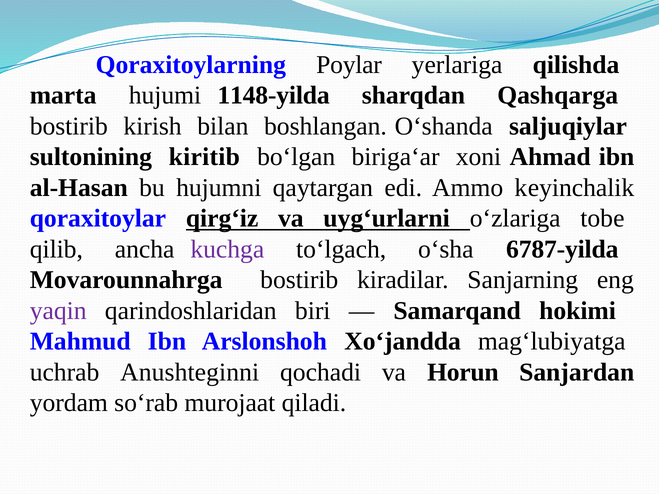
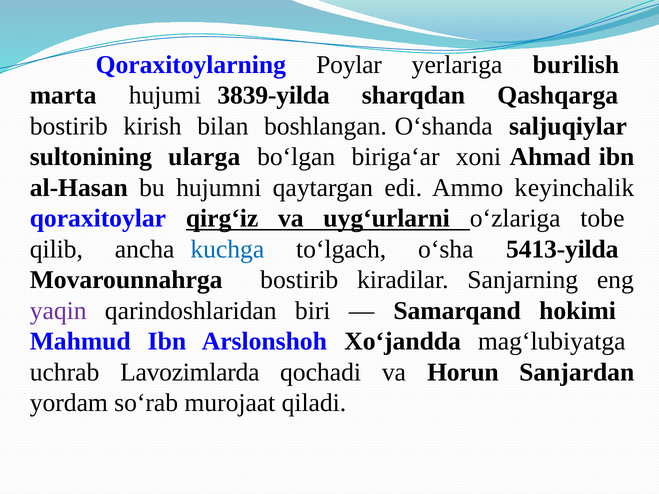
qilishda: qilishda -> burilish (576, 65)
1148-yilda: 1148-yilda -> 3839-yilda (274, 95)
kiritib: kiritib -> ularga (204, 157)
kuchga colour: purple -> blue (227, 249)
6787-yilda: 6787-yilda -> 5413-yilda (562, 249)
Anushteginni: Anushteginni -> Lavozimlarda (190, 372)
